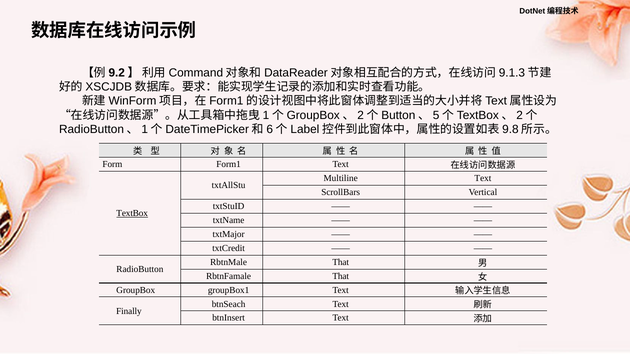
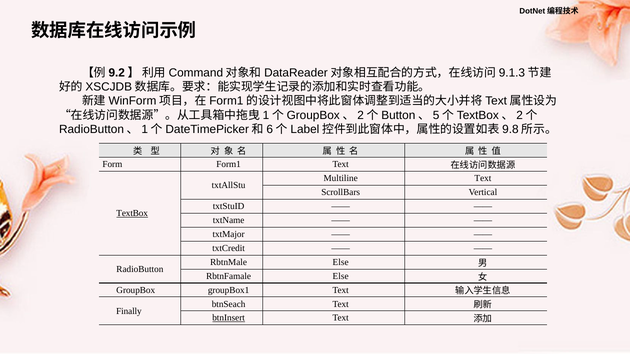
RbtnMale That: That -> Else (341, 262)
RbtnFamale That: That -> Else (341, 276)
btnInsert underline: none -> present (229, 318)
